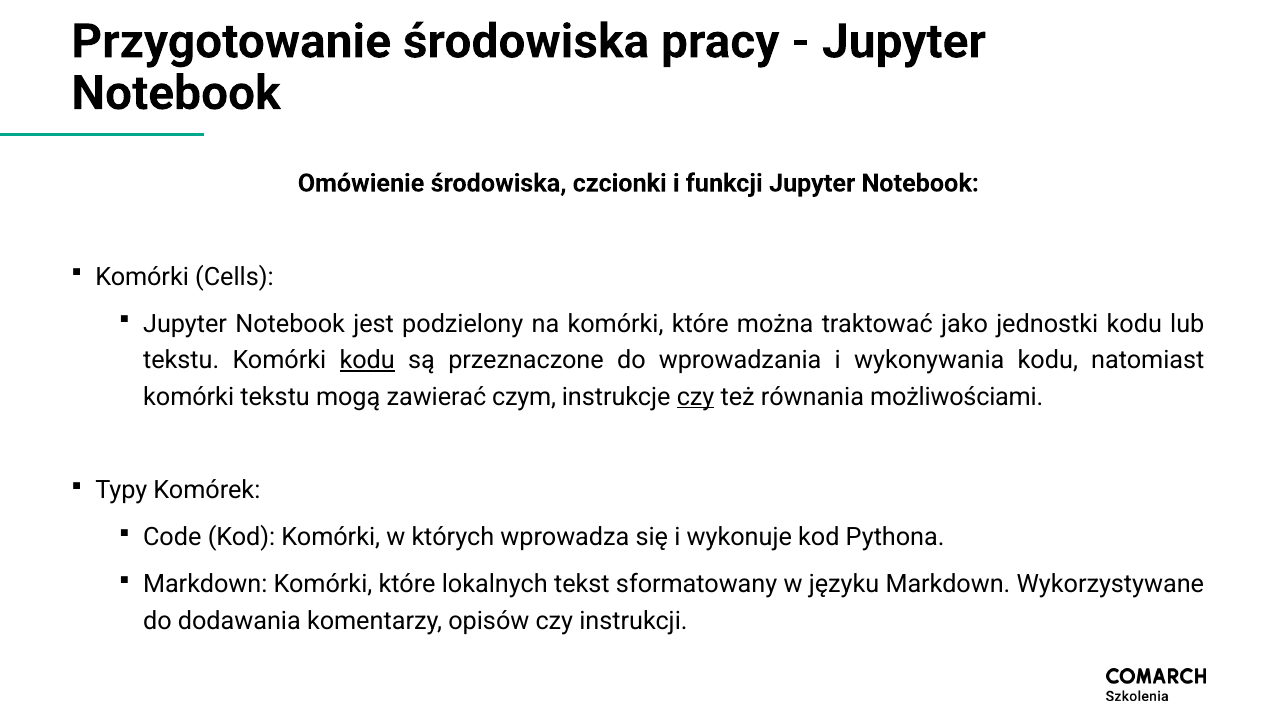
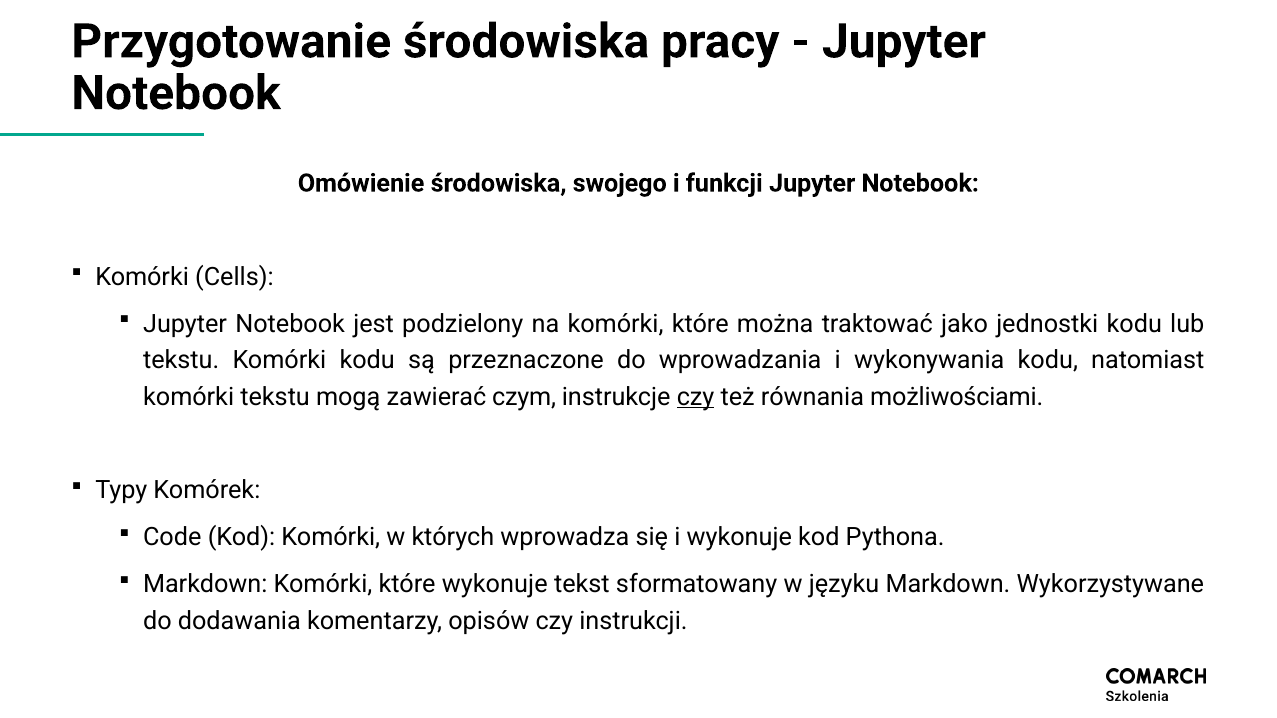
czcionki: czcionki -> swojego (620, 183)
kodu underline: present -> none (367, 361)
które lokalnych: lokalnych -> wykonuje (495, 585)
